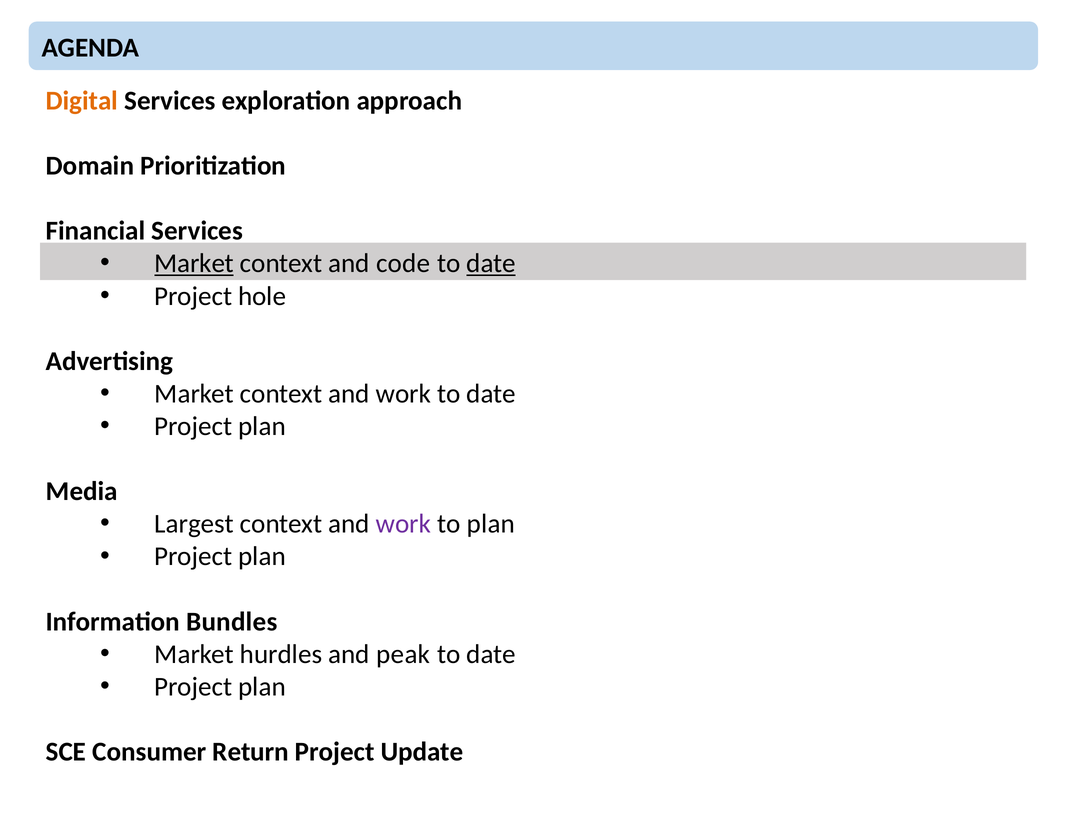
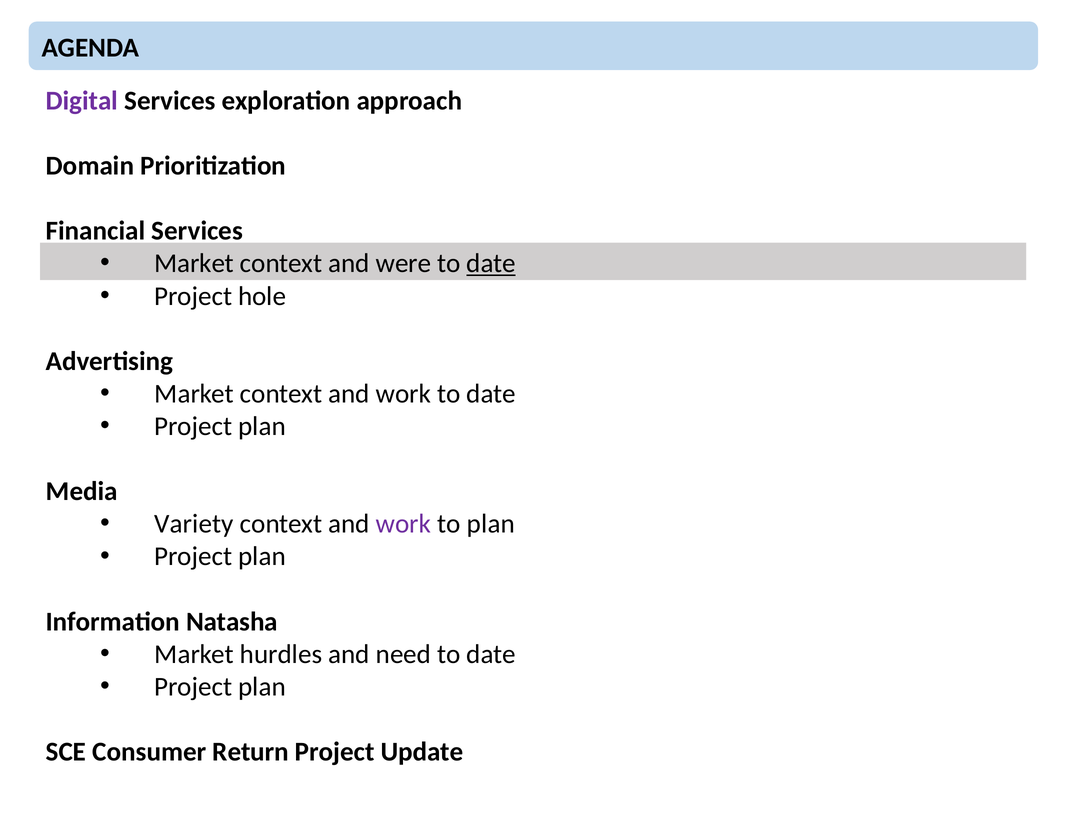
Digital colour: orange -> purple (82, 101)
Market underline: present -> none (194, 263)
code: code -> were (404, 263)
Largest: Largest -> Variety (194, 524)
Bundles: Bundles -> Natasha (232, 621)
peak: peak -> need (403, 654)
